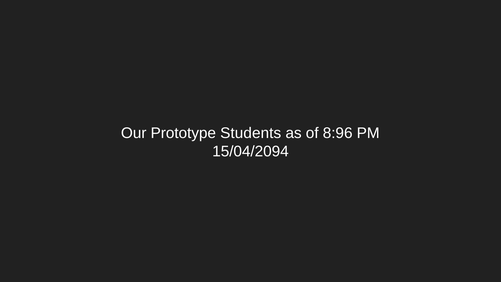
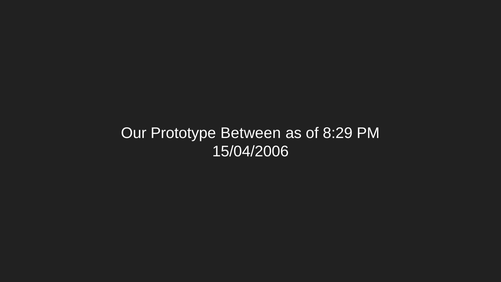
Students: Students -> Between (251, 133)
8:96: 8:96 -> 8:29 (338, 133)
15/04/2094: 15/04/2094 -> 15/04/2006 (250, 151)
